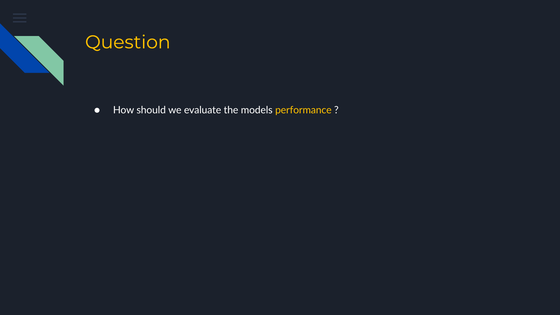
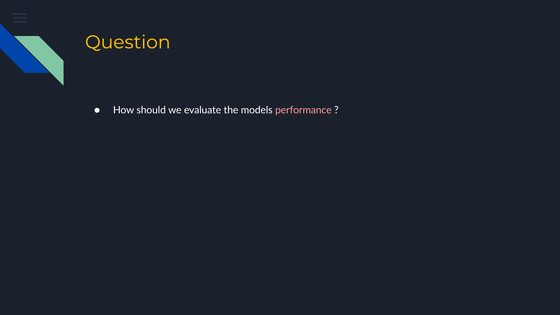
performance colour: yellow -> pink (303, 110)
